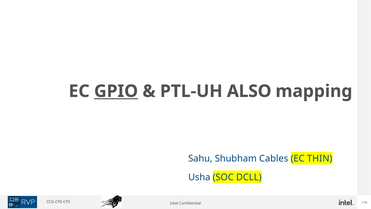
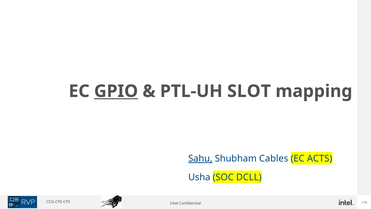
ALSO: ALSO -> SLOT (249, 91)
Sahu underline: none -> present (200, 158)
THIN: THIN -> ACTS (320, 158)
